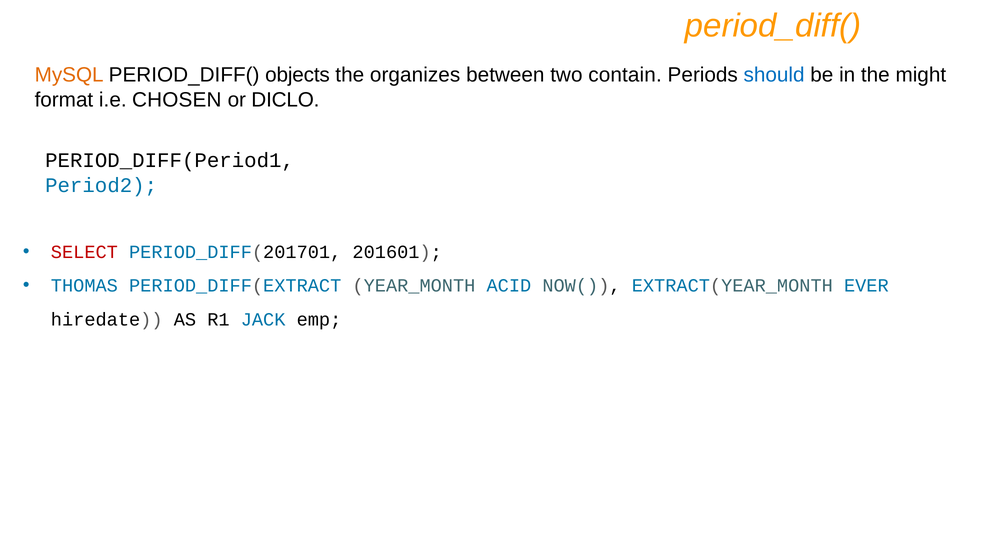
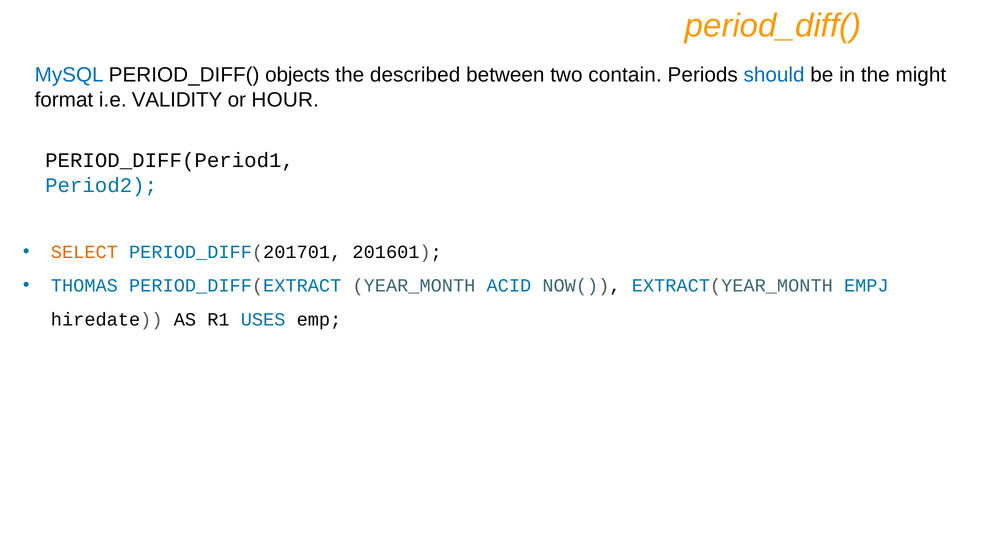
MySQL colour: orange -> blue (69, 75)
organizes: organizes -> described (415, 75)
CHOSEN: CHOSEN -> VALIDITY (177, 100)
DICLO: DICLO -> HOUR (285, 100)
SELECT colour: red -> orange (84, 252)
EVER: EVER -> EMPJ (866, 286)
JACK: JACK -> USES (263, 319)
